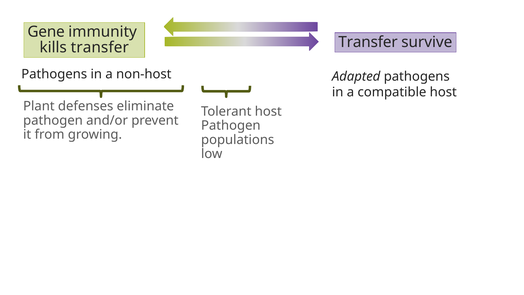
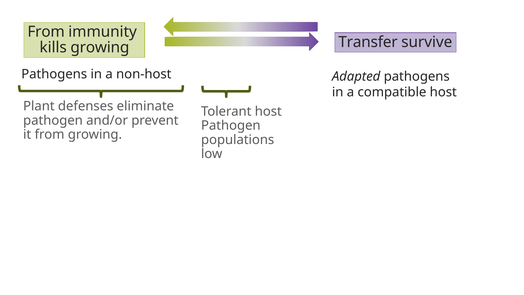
Gene: Gene -> From (46, 32)
kills transfer: transfer -> growing (100, 47)
